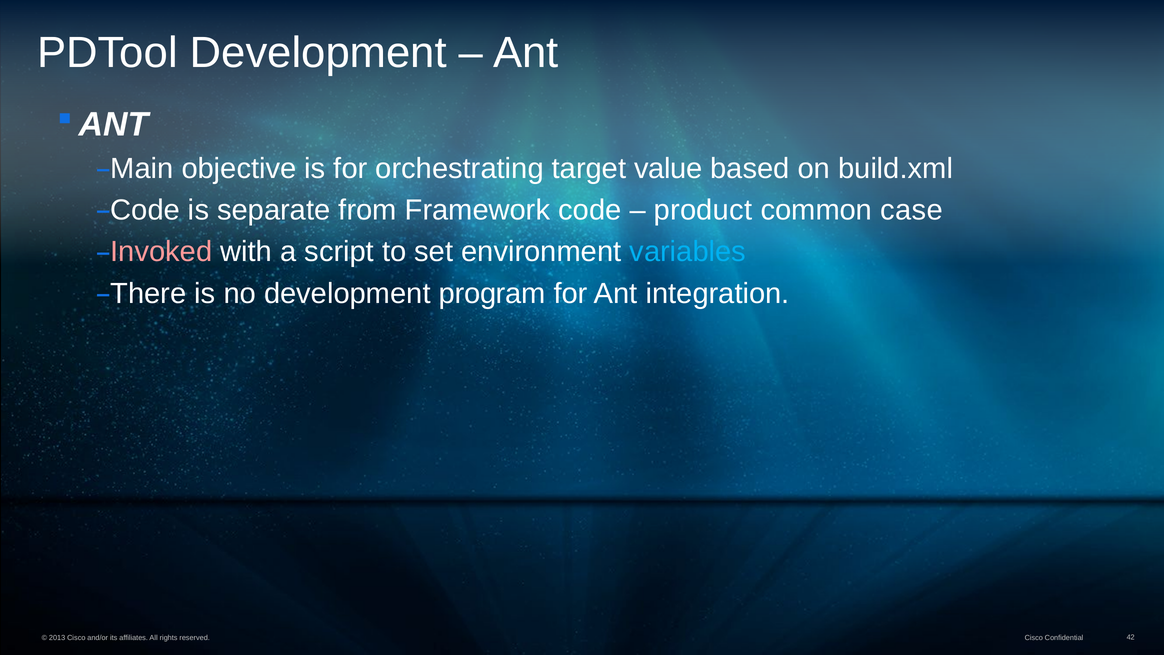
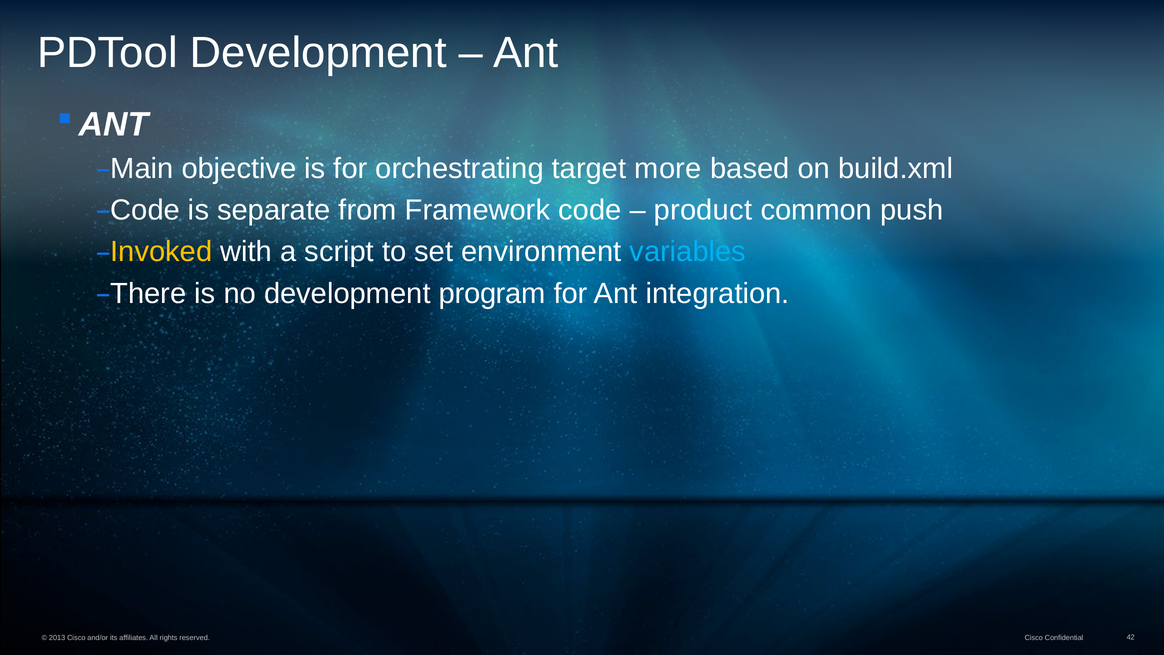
value: value -> more (668, 169)
case: case -> push (912, 210)
Invoked colour: pink -> yellow (161, 252)
